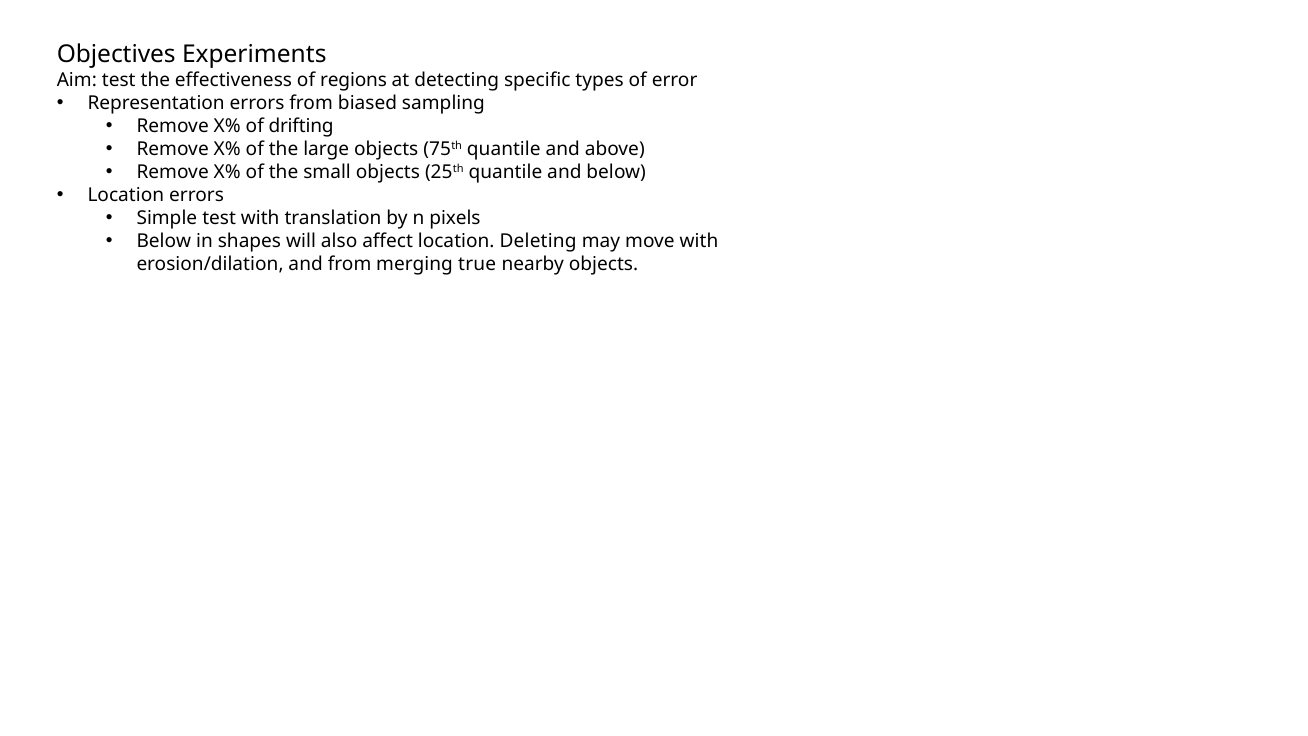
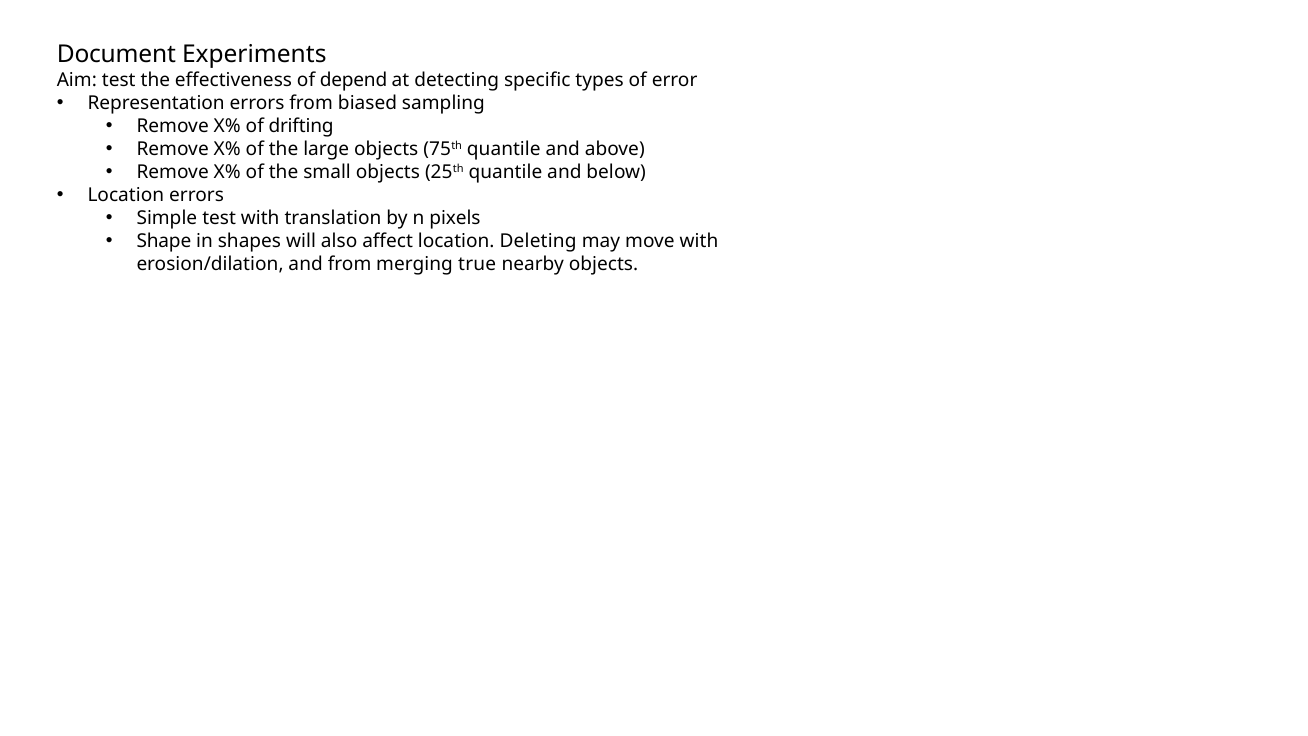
Objectives: Objectives -> Document (116, 55)
regions: regions -> depend (354, 81)
Below: Below -> Shape (164, 241)
